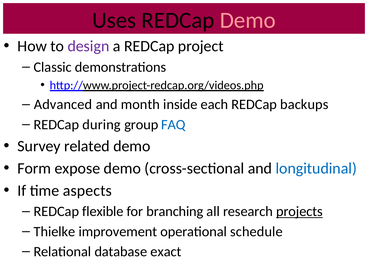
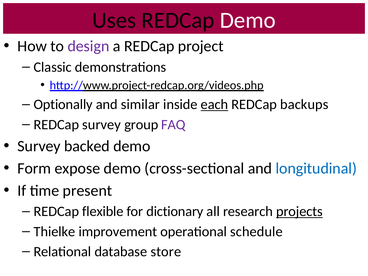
Demo colour: pink -> white (248, 20)
Advanced: Advanced -> Optionally (63, 105)
month: month -> similar (140, 105)
each underline: none -> present (214, 105)
REDCap during: during -> survey (102, 125)
FAQ colour: blue -> purple (173, 125)
related: related -> backed (87, 146)
aspects: aspects -> present (87, 191)
branching: branching -> dictionary (175, 212)
exact: exact -> store (166, 252)
